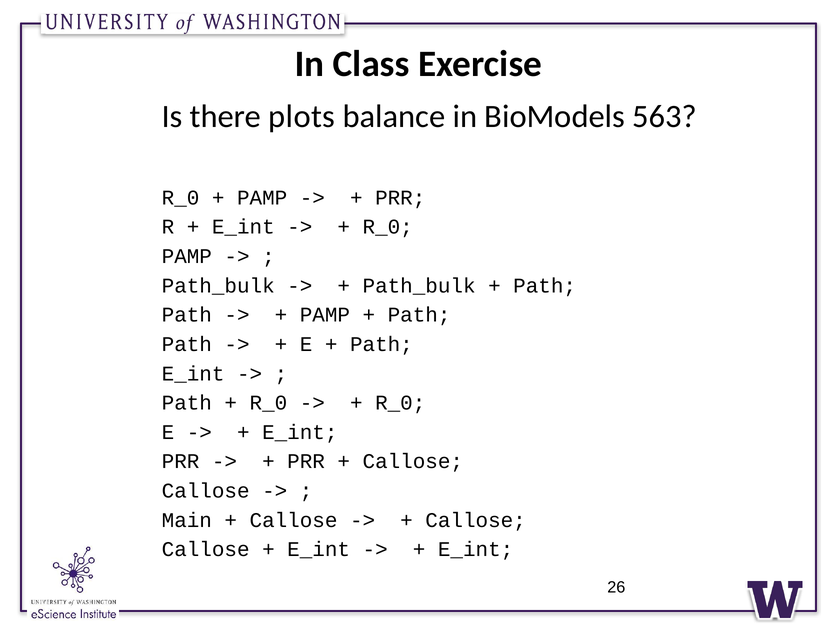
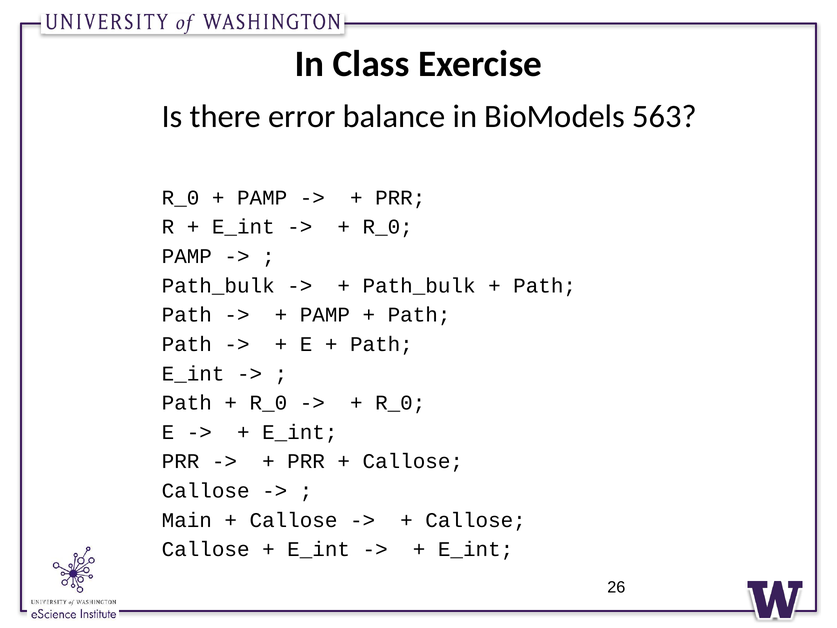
plots: plots -> error (302, 117)
